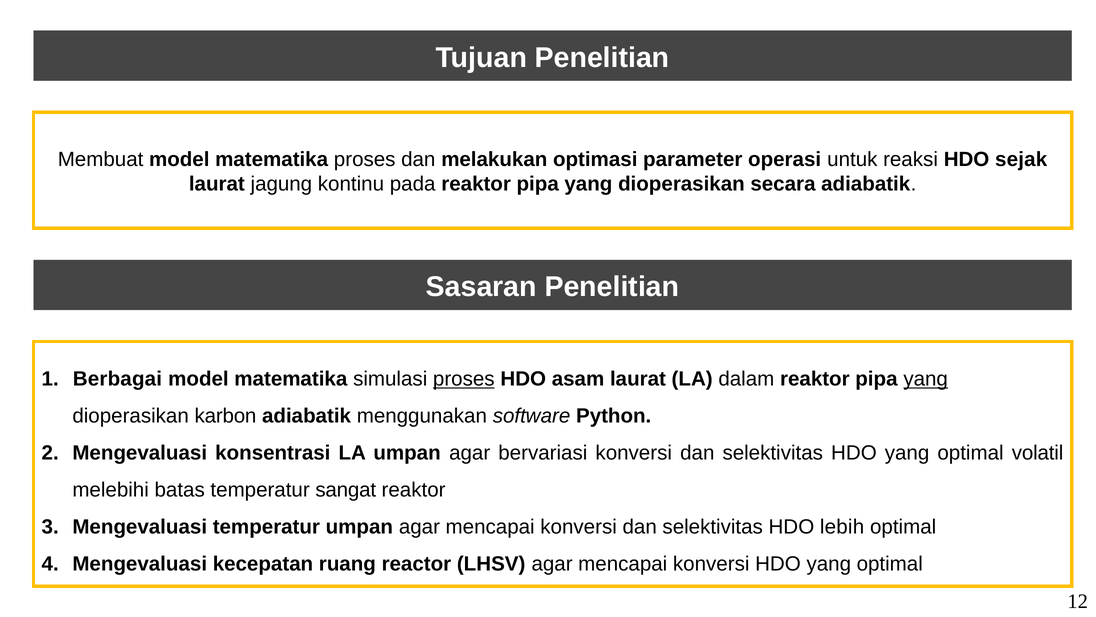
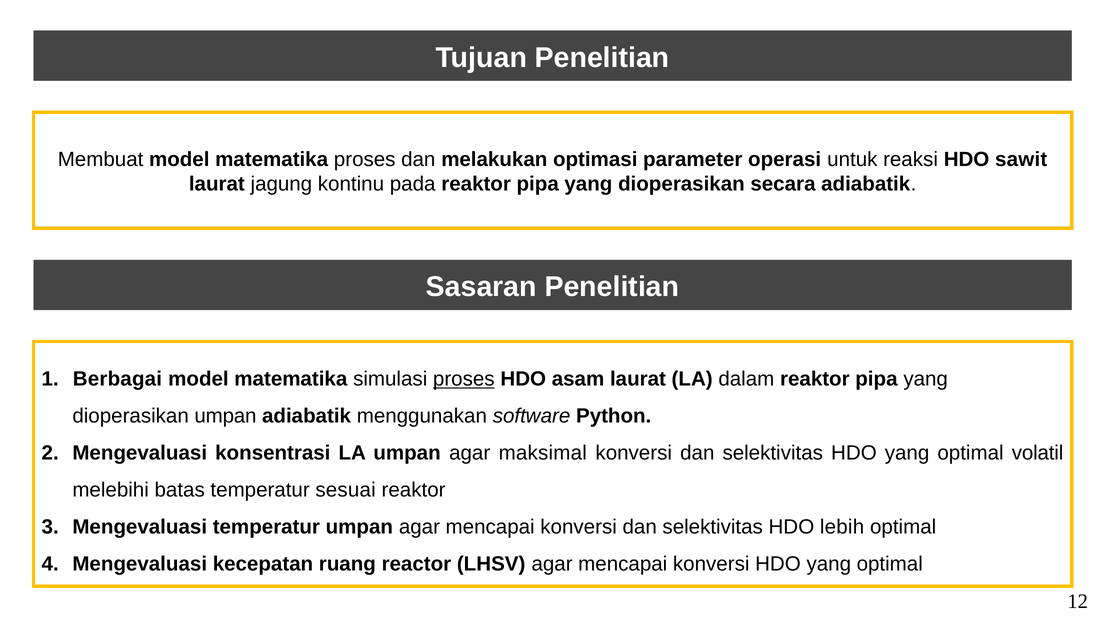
sejak: sejak -> sawit (1021, 159)
yang underline: present -> none (926, 379)
dioperasikan karbon: karbon -> umpan (225, 416)
bervariasi: bervariasi -> maksimal (543, 453)
sangat: sangat -> sesuai (346, 490)
